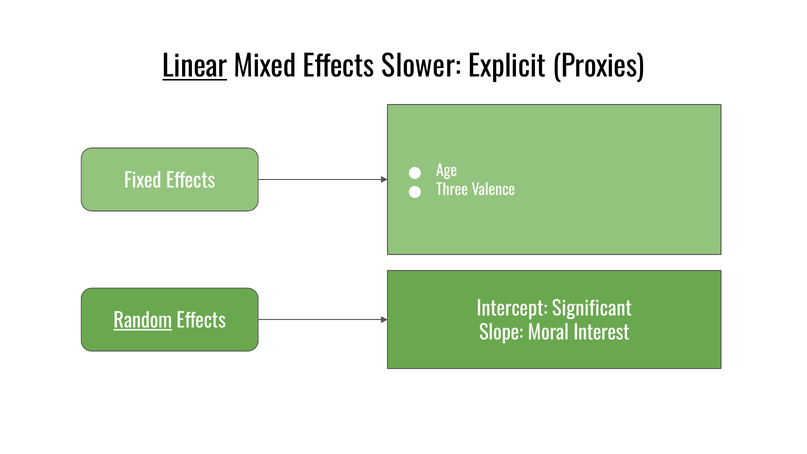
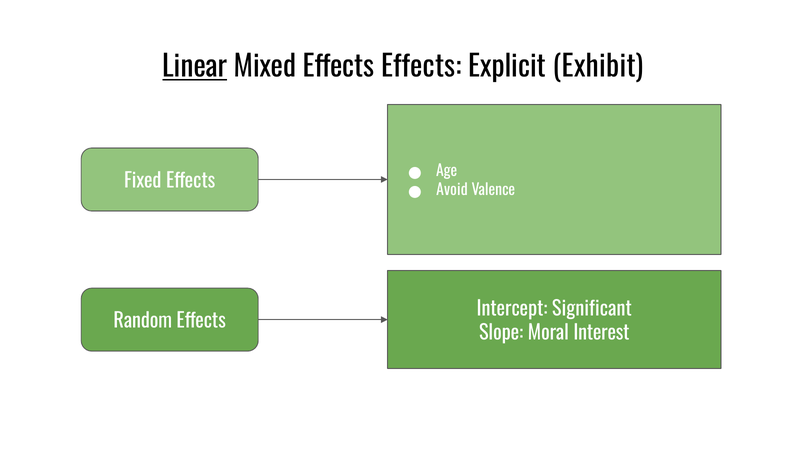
Effects Slower: Slower -> Effects (421, 67)
Proxies: Proxies -> Exhibit (598, 67)
Three: Three -> Avoid (452, 190)
Random underline: present -> none (143, 321)
